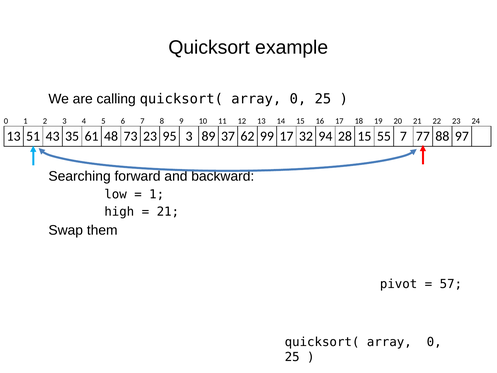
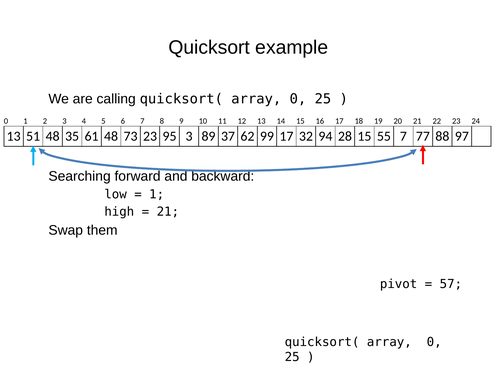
51 43: 43 -> 48 (53, 136)
